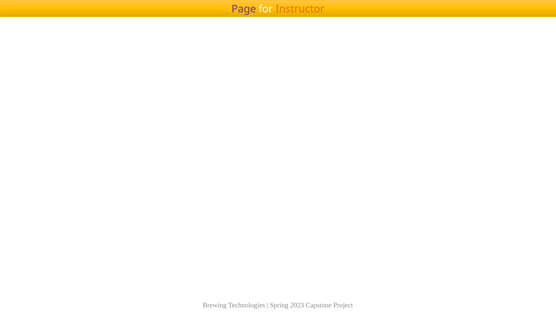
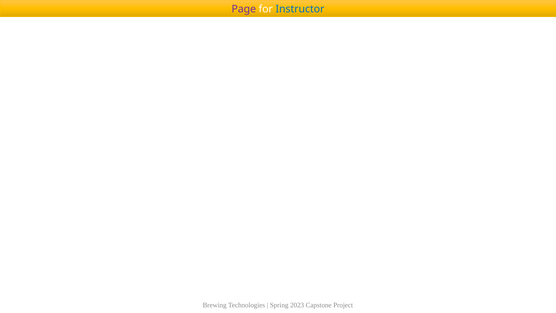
Instructor colour: orange -> blue (300, 9)
